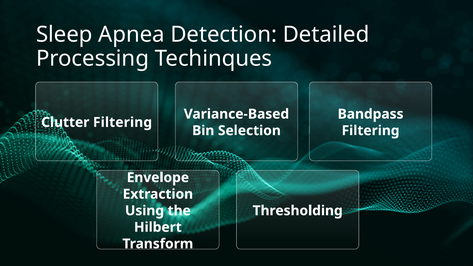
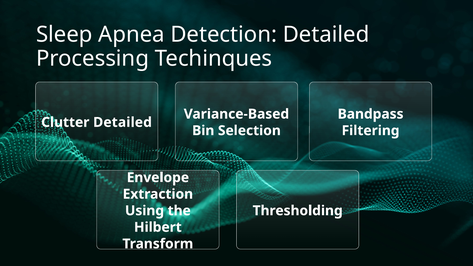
Clutter Filtering: Filtering -> Detailed (123, 122)
